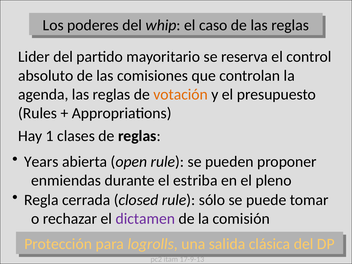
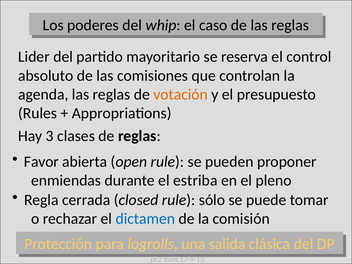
1: 1 -> 3 (50, 136)
Years: Years -> Favor (41, 162)
dictamen colour: purple -> blue (145, 219)
